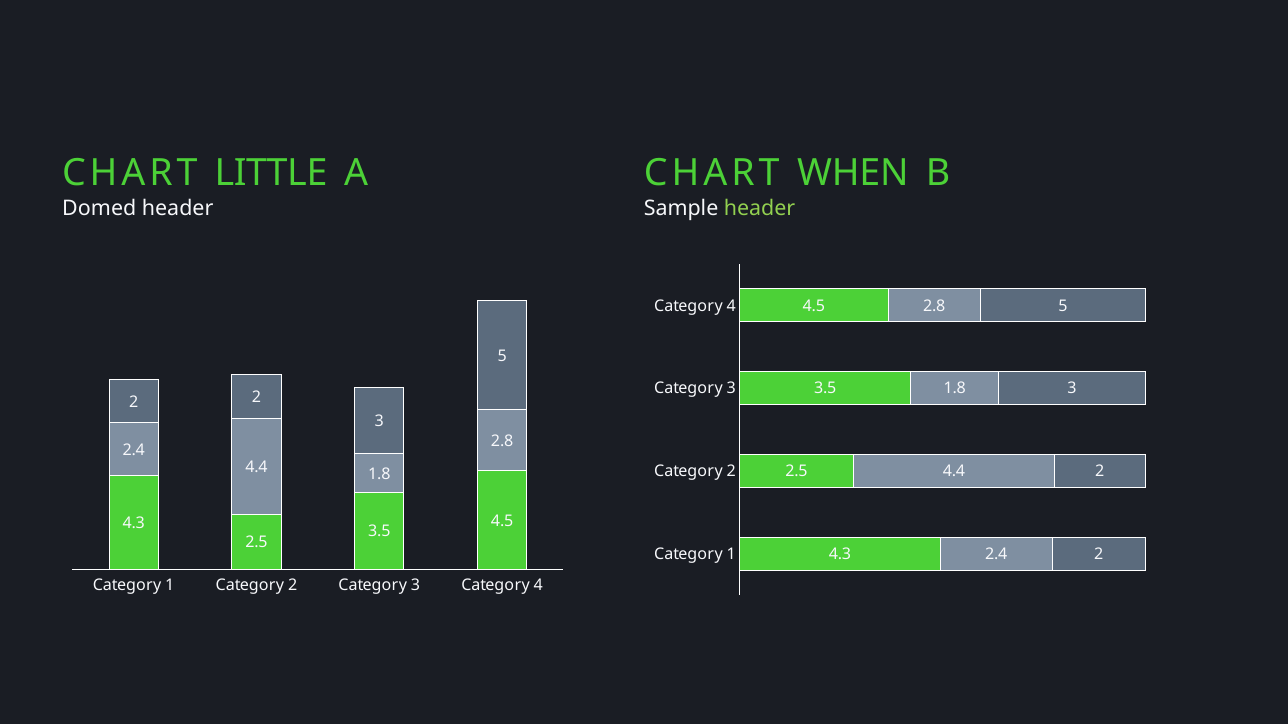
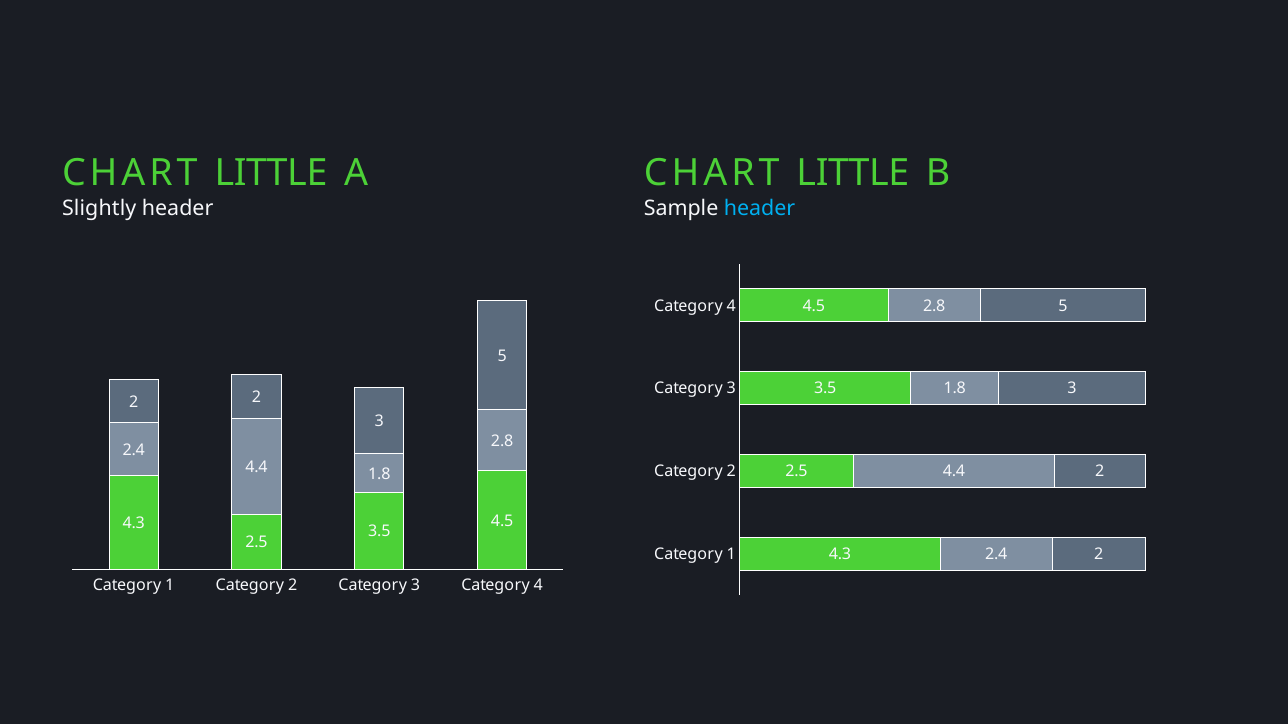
A CHART WHEN: WHEN -> LITTLE (853, 173)
Domed: Domed -> Slightly (99, 208)
header colour: light green -> light blue (760, 208)
